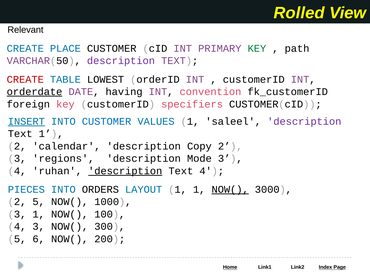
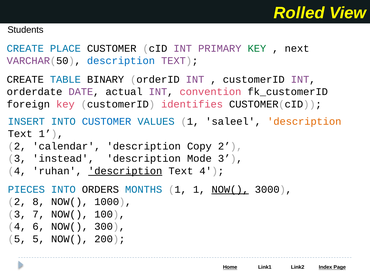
Relevant: Relevant -> Students (25, 30)
path: path -> next (297, 48)
description colour: purple -> blue (121, 61)
CREATE colour: red -> black (25, 79)
LOWEST: LOWEST -> BINARY (106, 79)
orderdate underline: present -> none (35, 92)
having: having -> actual (124, 92)
specifiers: specifiers -> identifies (192, 104)
INSERT underline: present -> none (26, 121)
description colour: purple -> orange (304, 121)
regions: regions -> instead (63, 158)
LAYOUT: LAYOUT -> MONTHS (144, 189)
2 5: 5 -> 8 (39, 201)
3 1: 1 -> 7 (39, 214)
4 3: 3 -> 6 (39, 226)
5 6: 6 -> 5 (39, 238)
